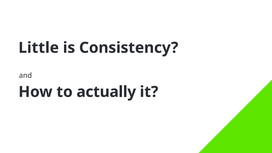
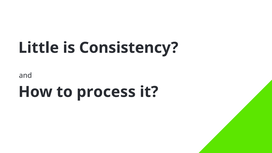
actually: actually -> process (106, 92)
